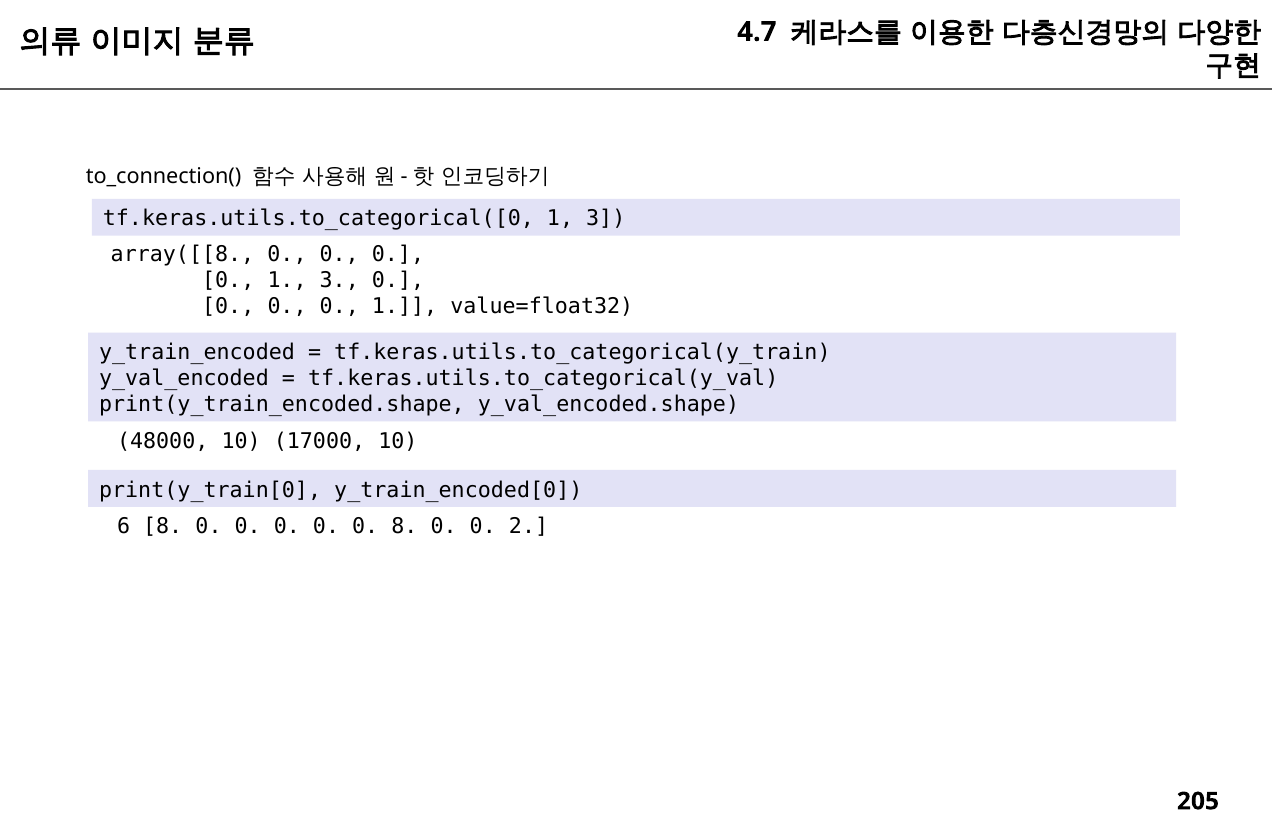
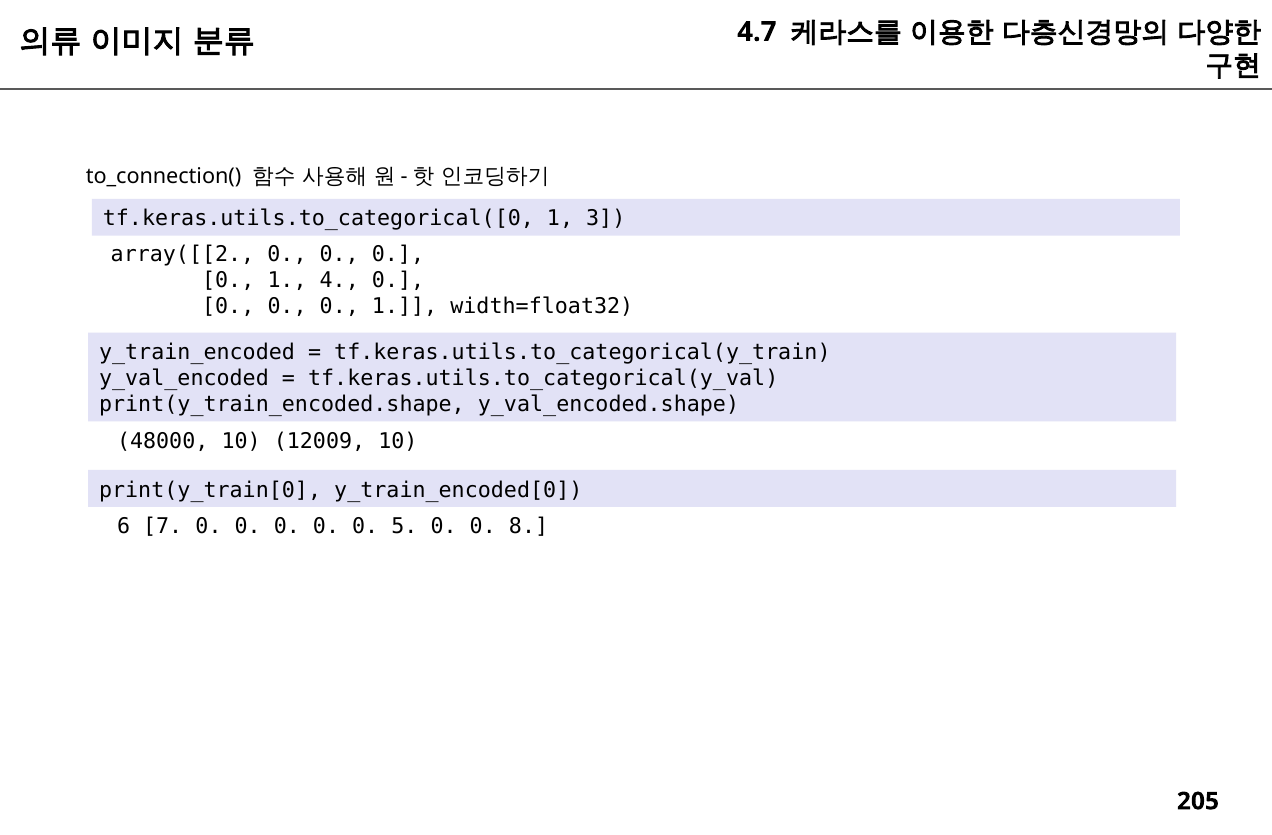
array([[8: array([[8 -> array([[2 (182, 255)
0 1 3: 3 -> 4 (339, 281)
value=float32: value=float32 -> width=float32 (542, 307)
17000: 17000 -> 12009 (319, 442)
6 8: 8 -> 7 (163, 527)
0 8: 8 -> 5 (404, 527)
2: 2 -> 8 (529, 527)
